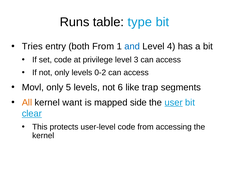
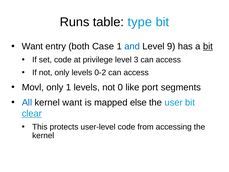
Tries: Tries -> Want (32, 46)
both From: From -> Case (103, 46)
4: 4 -> 9 (171, 46)
bit underline: none -> present (208, 46)
only 5: 5 -> 1 (69, 87)
6: 6 -> 0 (120, 87)
trap: trap -> port (150, 87)
All colour: orange -> blue (27, 102)
side: side -> else (138, 102)
user underline: present -> none (174, 102)
